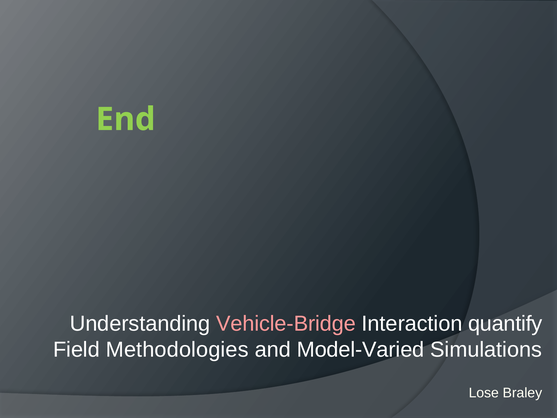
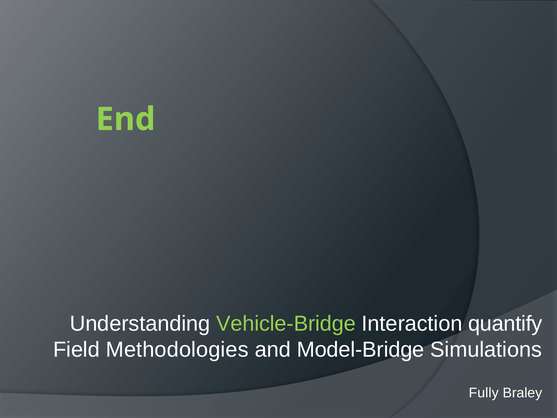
Vehicle-Bridge colour: pink -> light green (286, 324)
Model-Varied: Model-Varied -> Model-Bridge (361, 350)
Lose: Lose -> Fully (484, 393)
